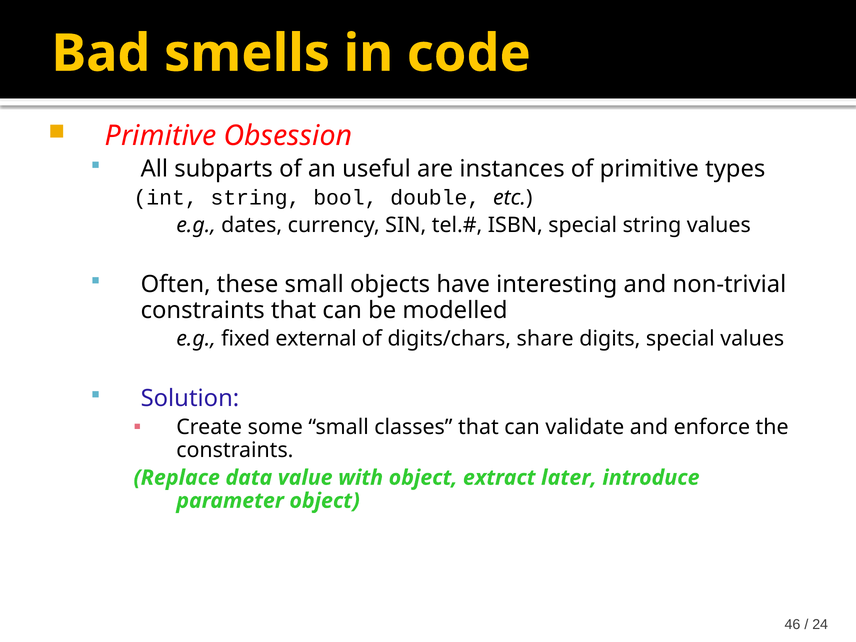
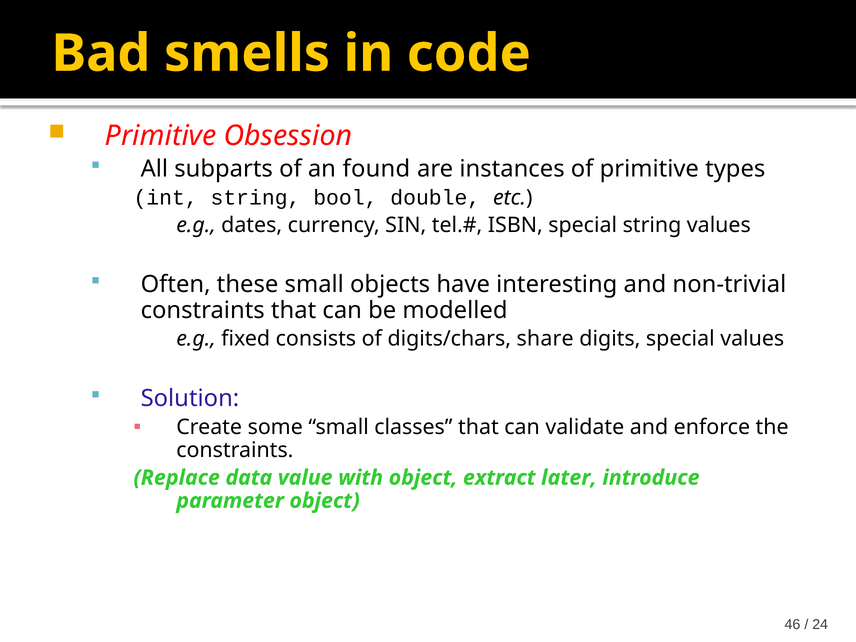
useful: useful -> found (376, 169)
external: external -> consists (316, 339)
